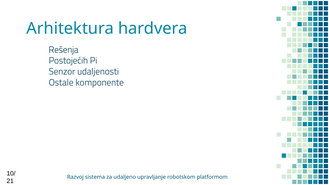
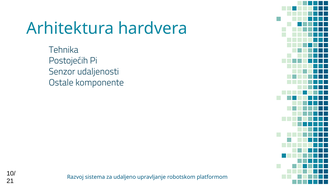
Rešenja: Rešenja -> Tehnika (64, 50)
